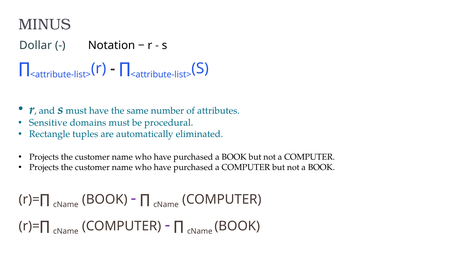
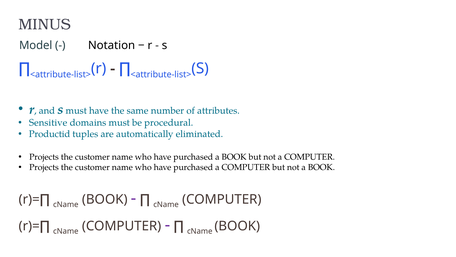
Dollar: Dollar -> Model (36, 45)
Rectangle: Rectangle -> Productid (50, 134)
